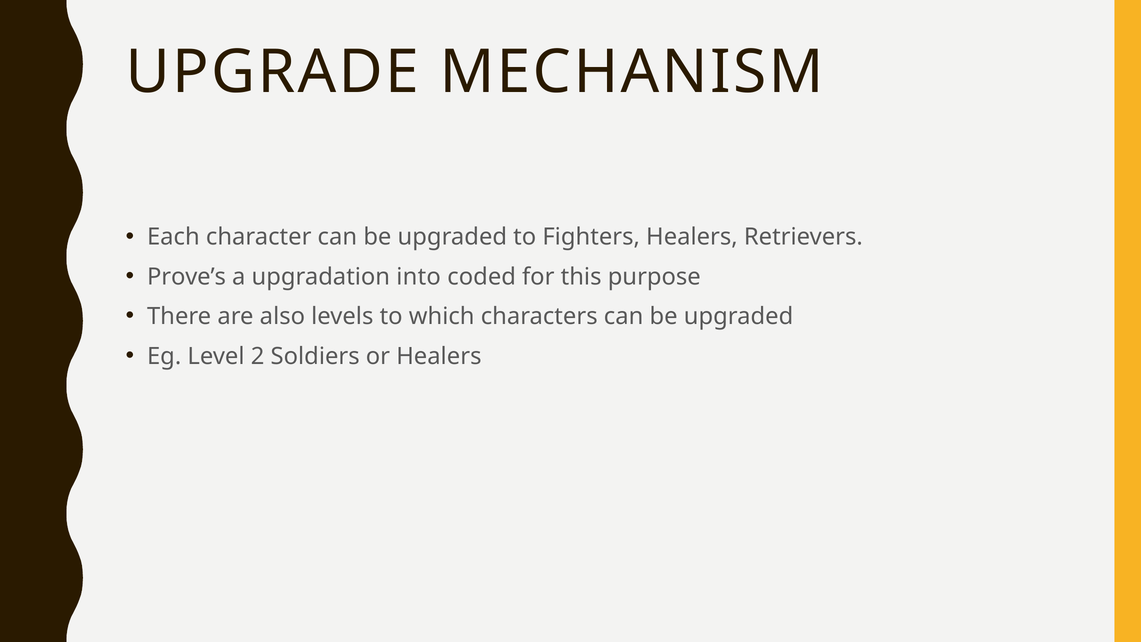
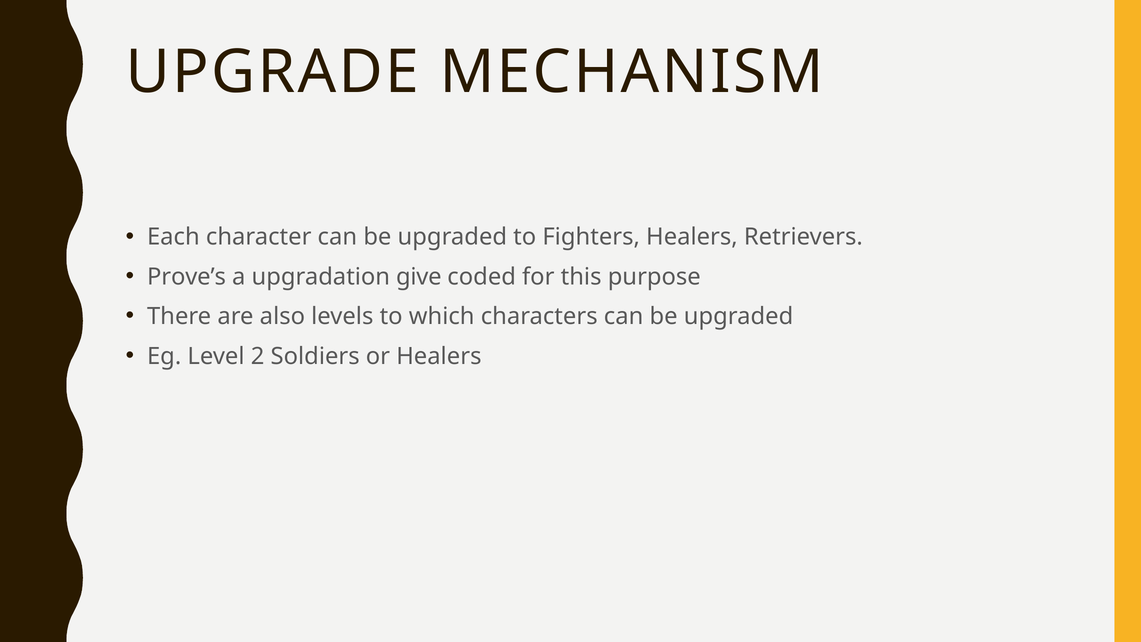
into: into -> give (419, 277)
